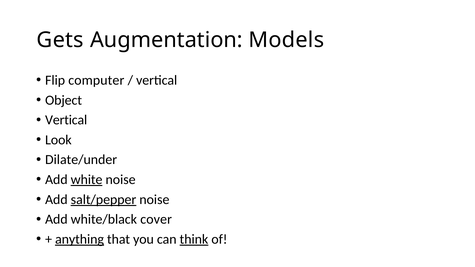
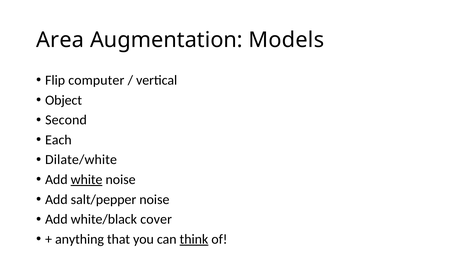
Gets: Gets -> Area (60, 40)
Vertical: Vertical -> Second (66, 120)
Look: Look -> Each (58, 140)
Dilate/under: Dilate/under -> Dilate/white (81, 160)
salt/pepper underline: present -> none (104, 200)
anything underline: present -> none (80, 239)
